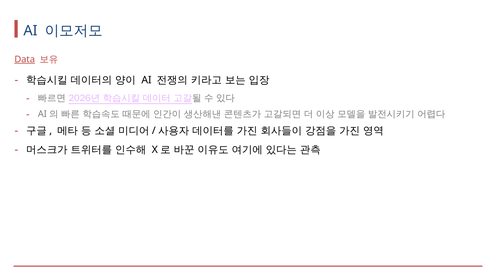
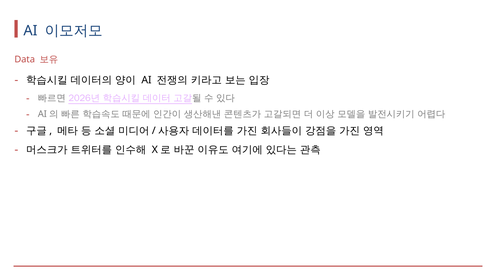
Data underline: present -> none (25, 59)
